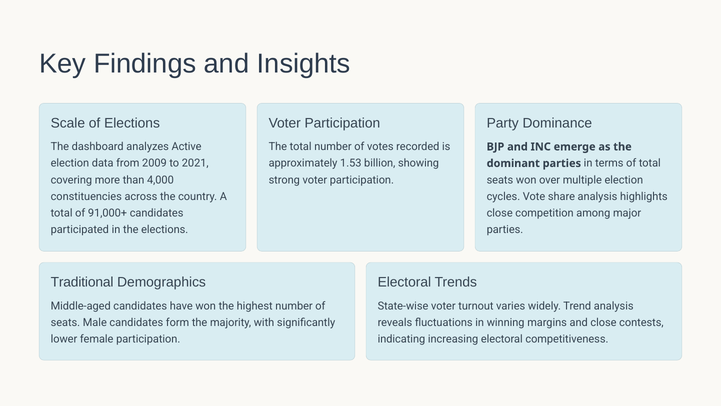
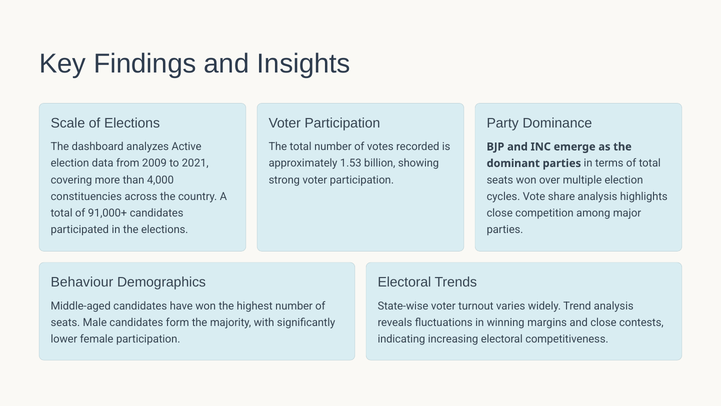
Traditional: Traditional -> Behaviour (82, 282)
